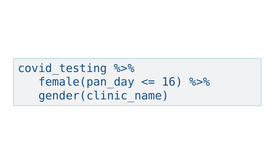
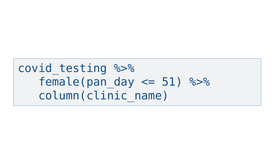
16: 16 -> 51 (172, 82)
gender(clinic_name: gender(clinic_name -> column(clinic_name (104, 96)
